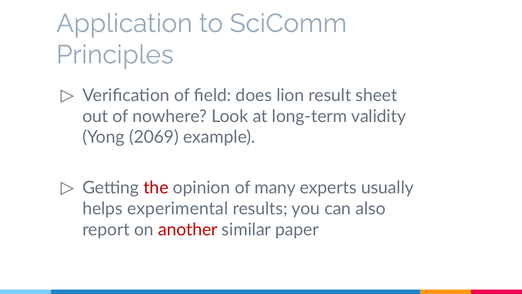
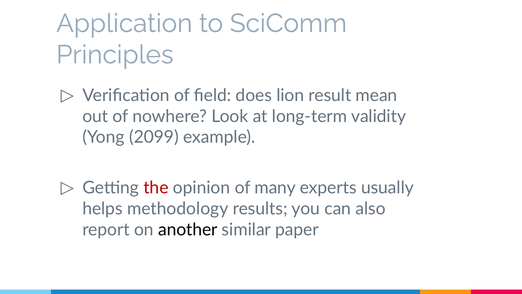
sheet: sheet -> mean (376, 95)
2069: 2069 -> 2099 (154, 137)
experimental: experimental -> methodology (178, 208)
another colour: red -> black (188, 229)
